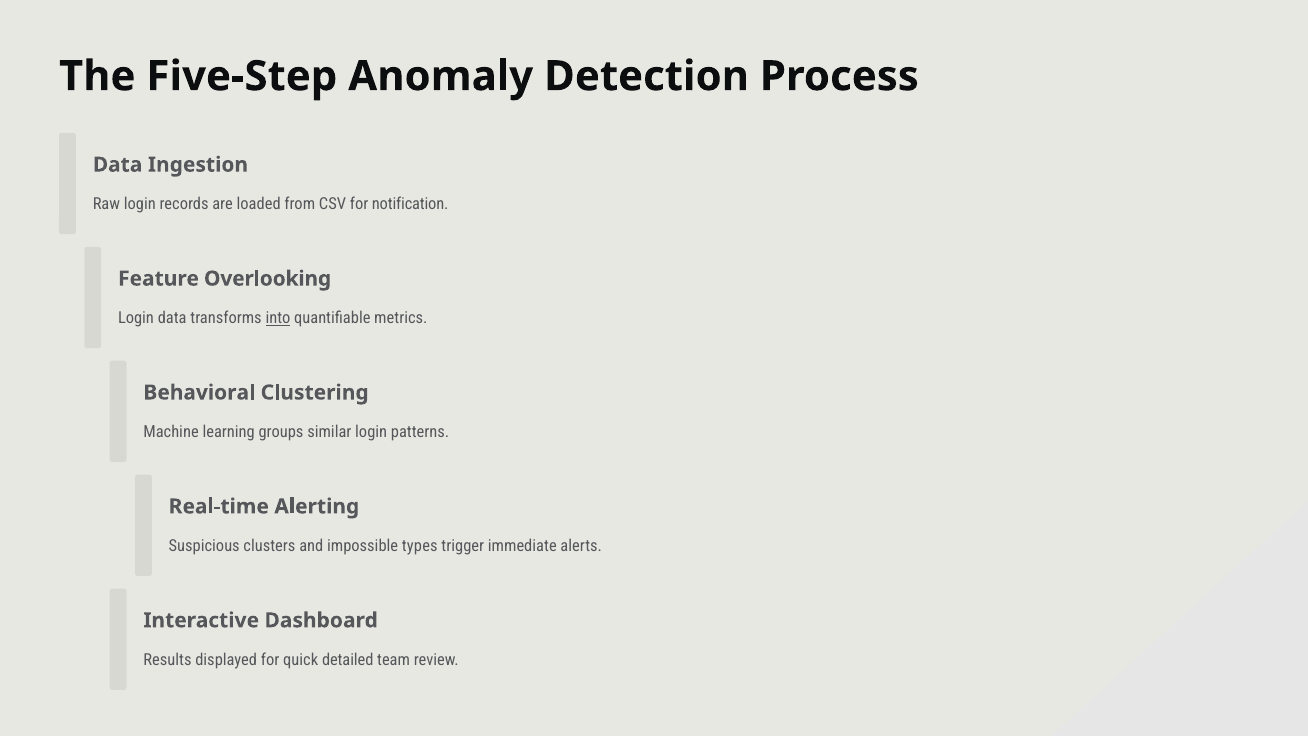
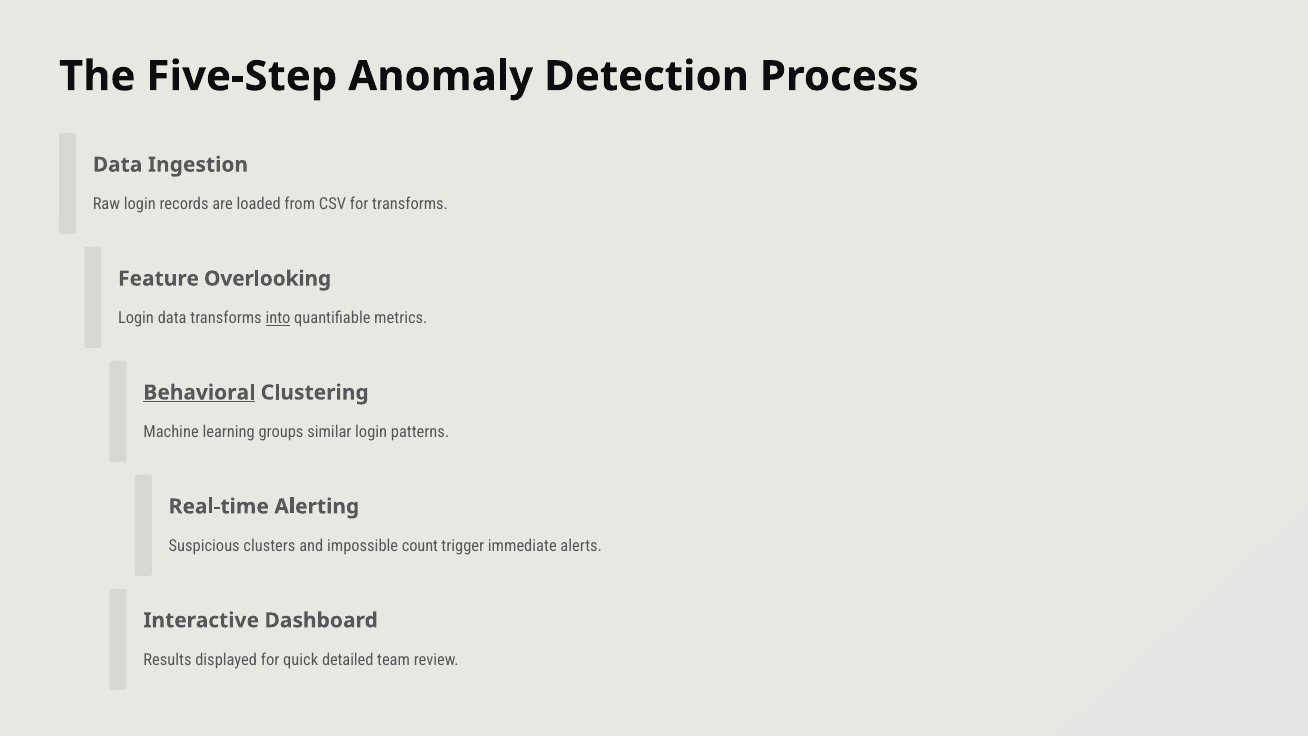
for notification: notification -> transforms (410, 204)
Behavioral underline: none -> present (199, 392)
types: types -> count (420, 546)
